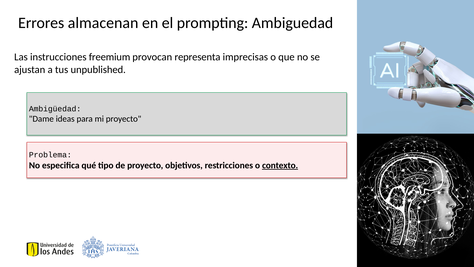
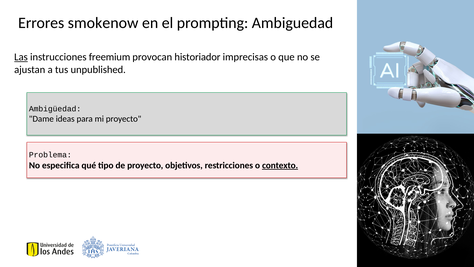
almacenan: almacenan -> smokenow (103, 23)
Las underline: none -> present (21, 57)
representa: representa -> historiador (197, 57)
